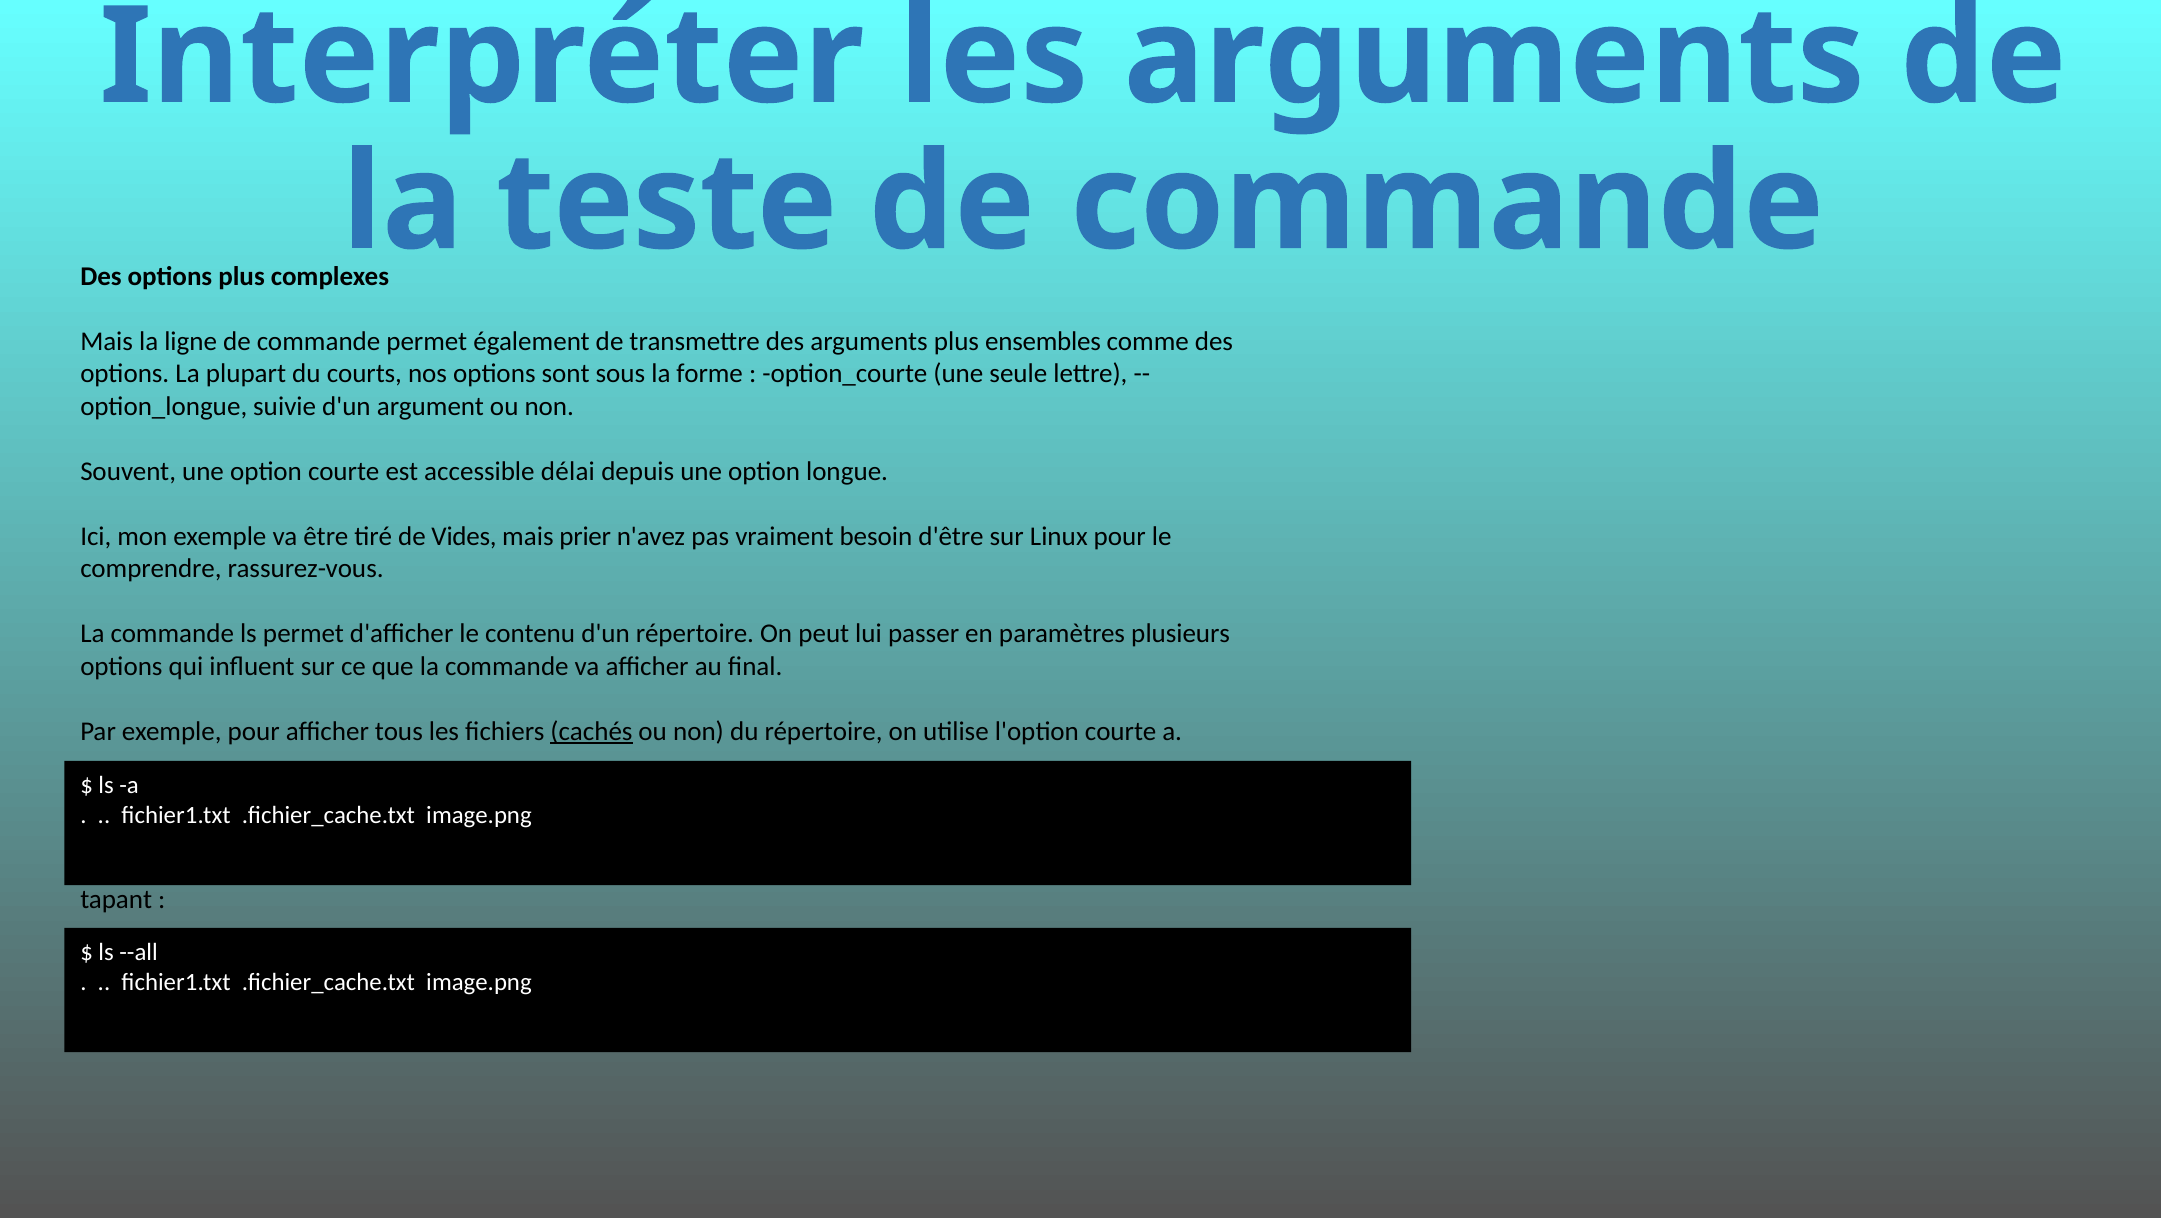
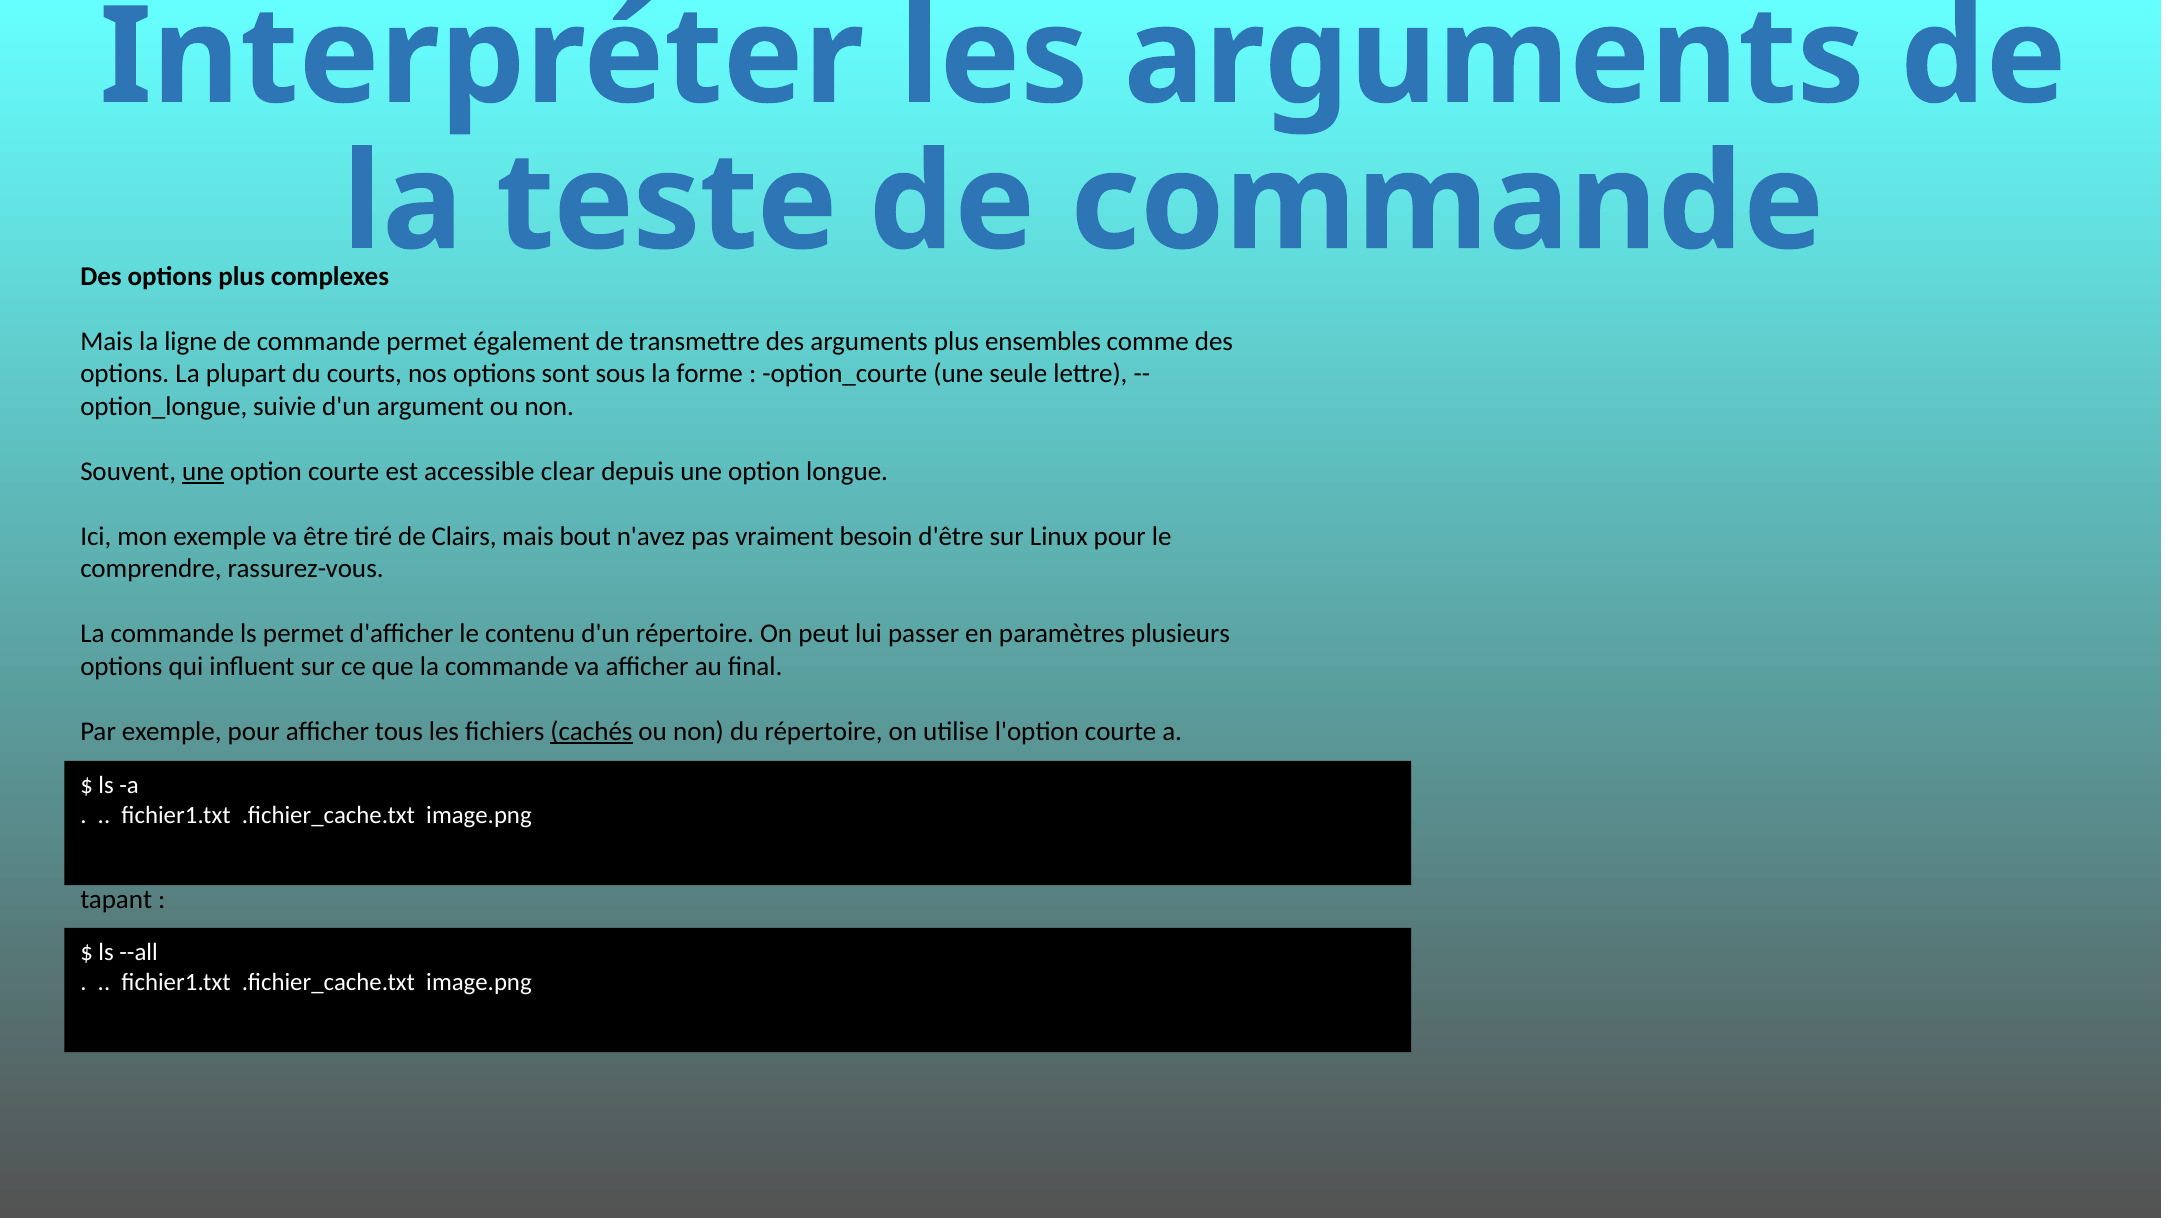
une underline: none -> present (203, 471)
délai: délai -> clear (568, 471)
Vides: Vides -> Clairs (464, 536)
prier: prier -> bout (585, 536)
